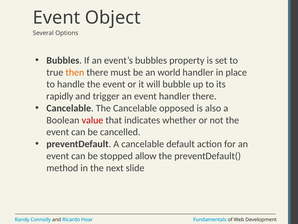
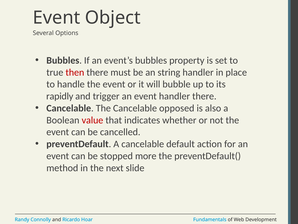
then colour: orange -> red (75, 72)
world: world -> string (169, 72)
allow: allow -> more (146, 156)
